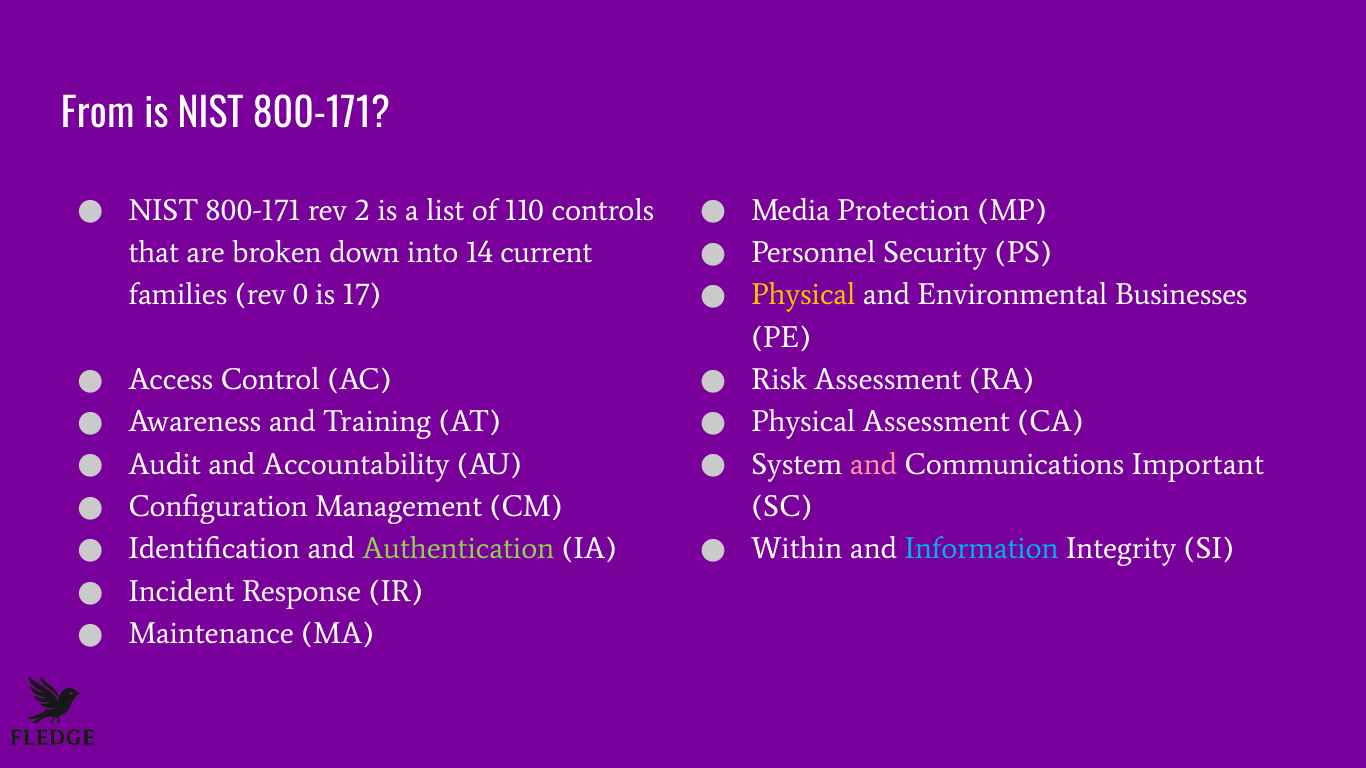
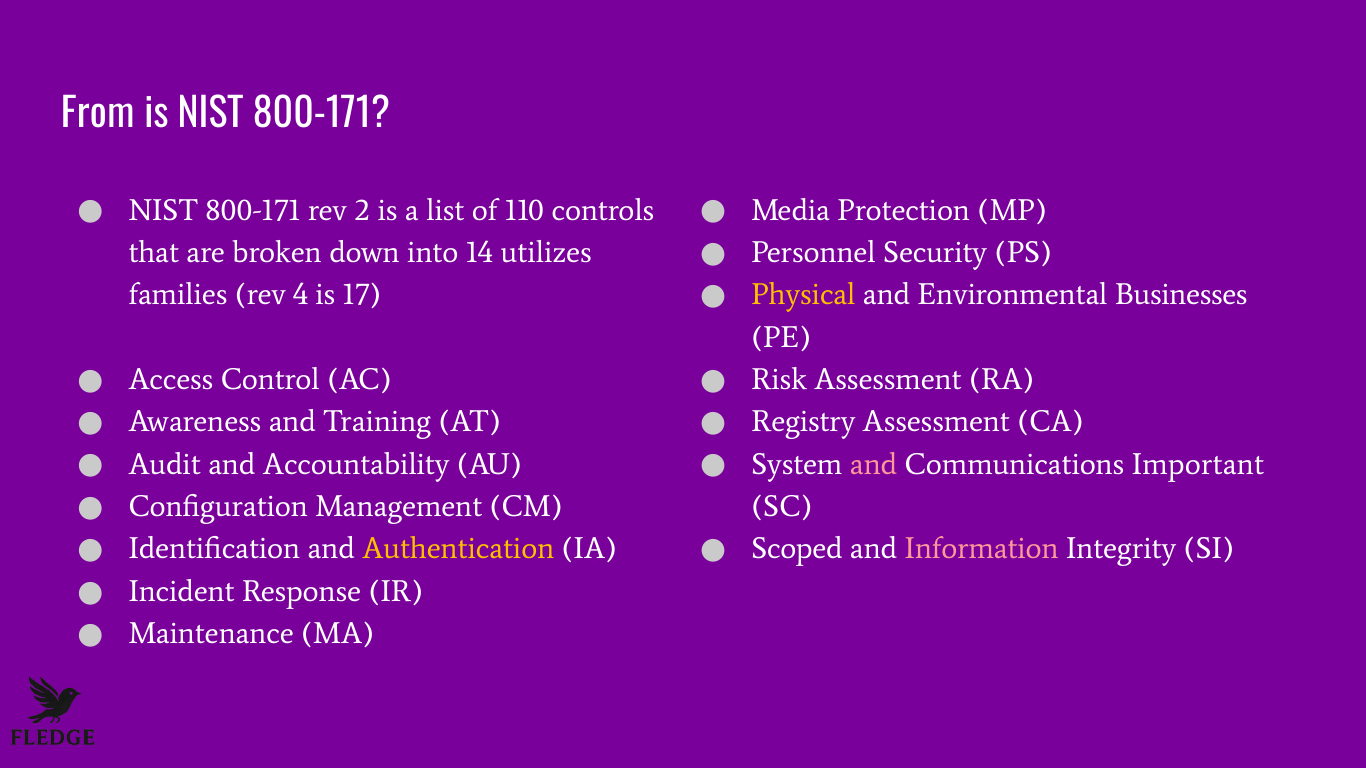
current: current -> utilizes (546, 253)
0: 0 -> 4 (301, 295)
Physical: Physical -> Registry (803, 422)
Authentication colour: light green -> yellow (458, 549)
Within: Within -> Scoped (797, 549)
Information colour: light blue -> pink (982, 549)
